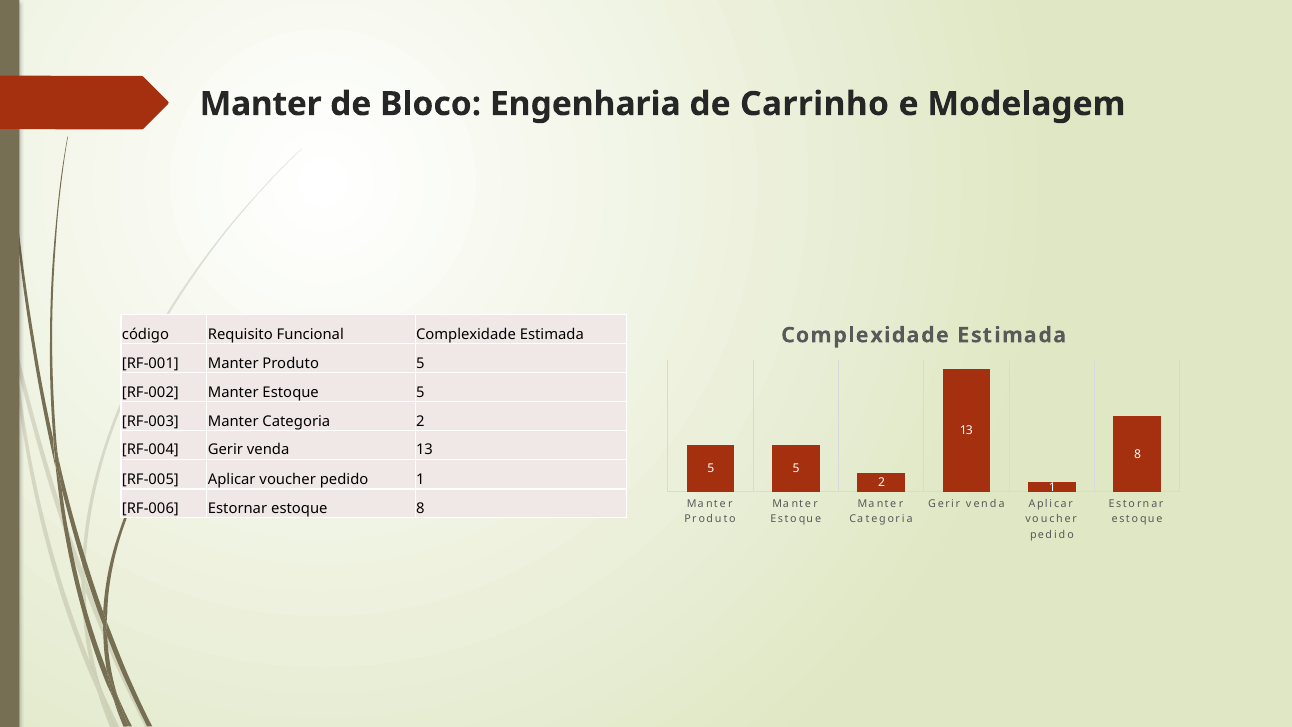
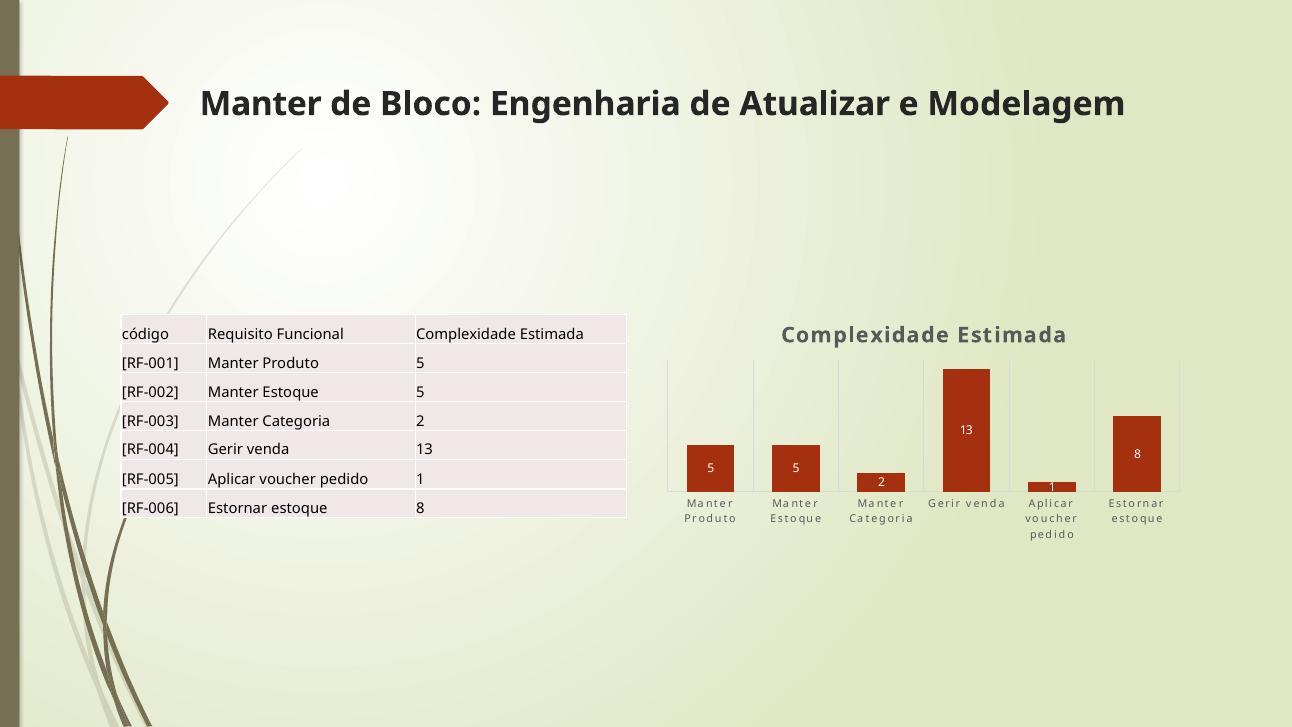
Carrinho: Carrinho -> Atualizar (815, 104)
